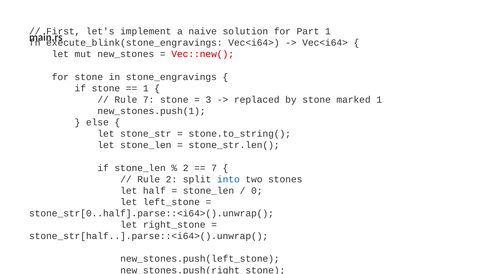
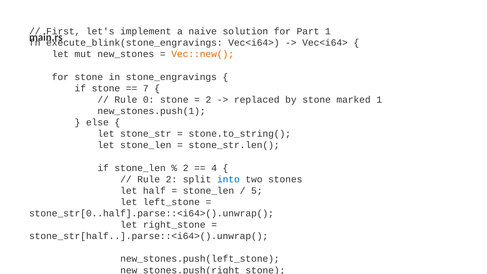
Vec::new( colour: red -> orange (203, 54)
1: 1 -> 7 (146, 88)
Rule 7: 7 -> 0 (149, 100)
3: 3 -> 2 (208, 100)
7: 7 -> 4 (214, 168)
0: 0 -> 5 (257, 191)
